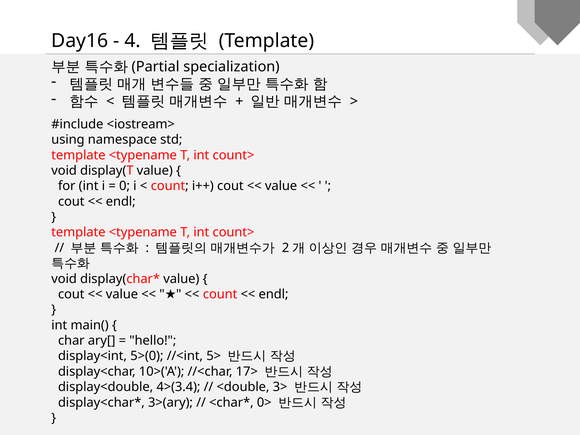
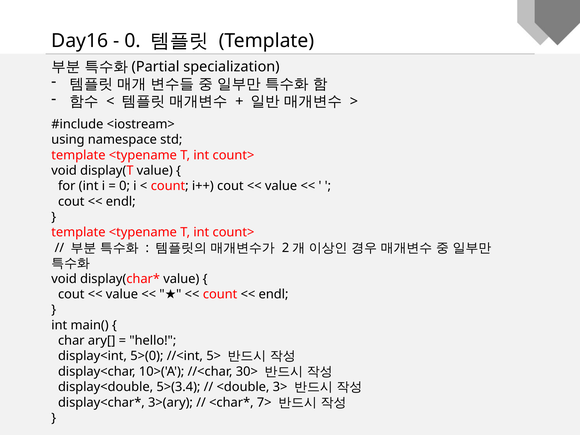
4: 4 -> 0 (133, 41)
17>: 17> -> 30> (247, 372)
4>(3.4: 4>(3.4 -> 5>(3.4 (178, 387)
0>: 0> -> 7> (264, 402)
